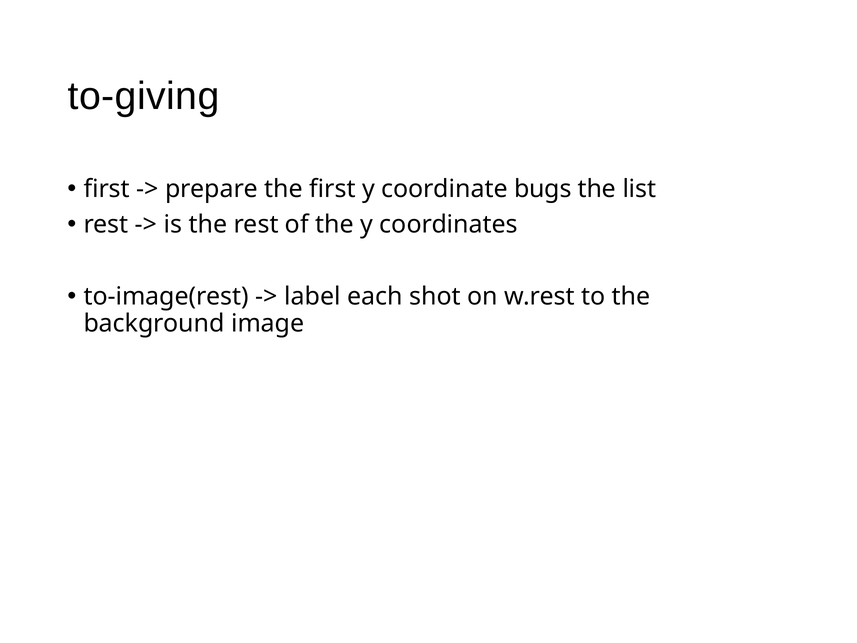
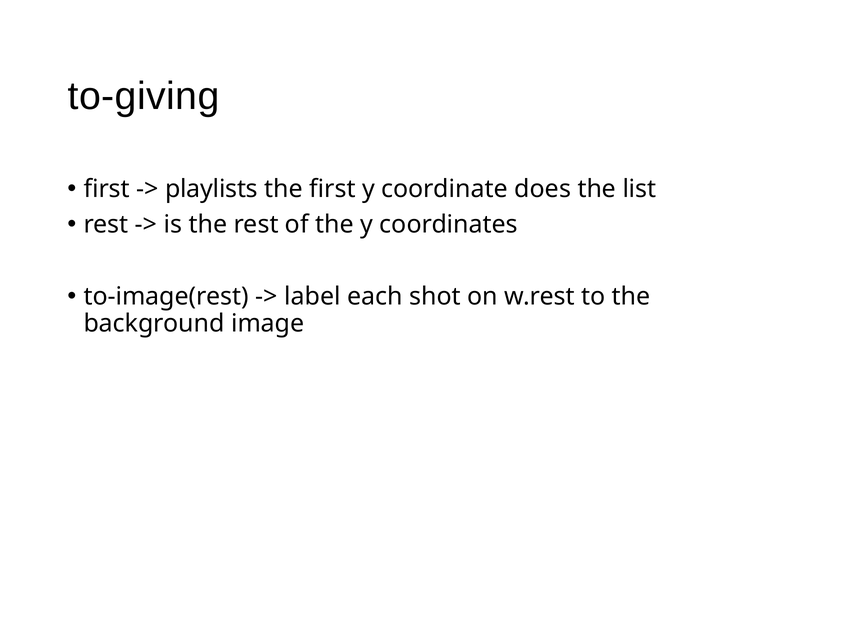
prepare: prepare -> playlists (211, 189)
bugs: bugs -> does (543, 189)
